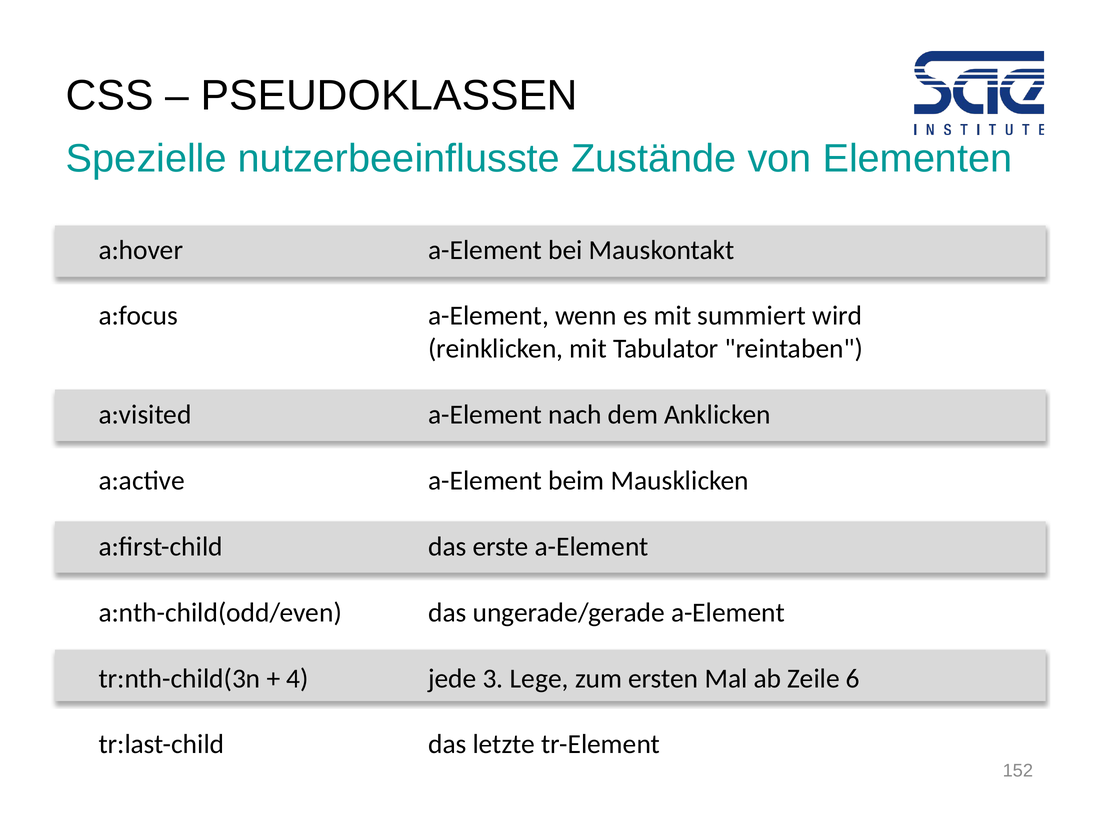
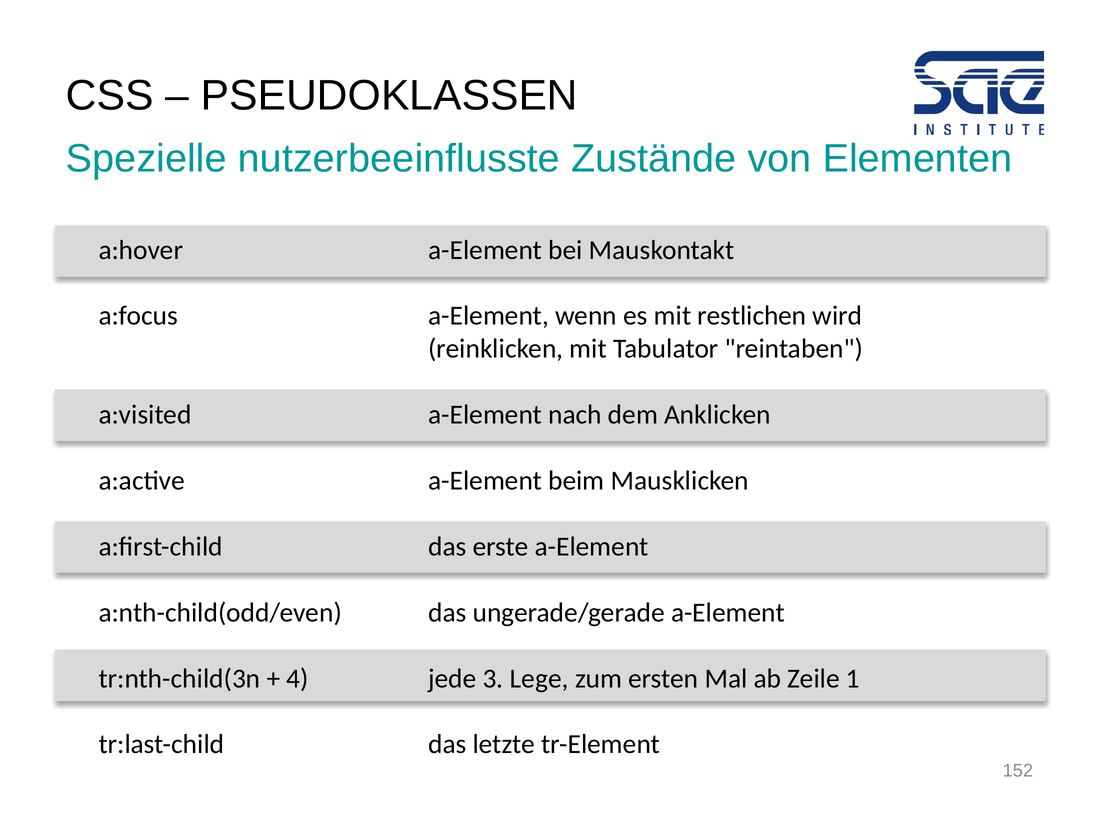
summiert: summiert -> restlichen (752, 316)
6: 6 -> 1 (853, 679)
